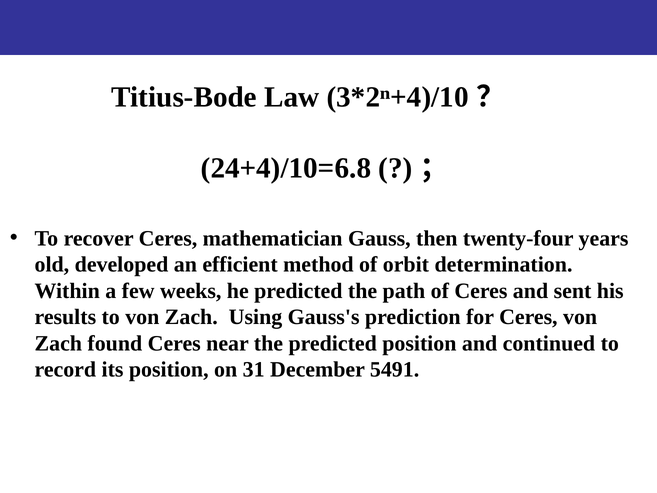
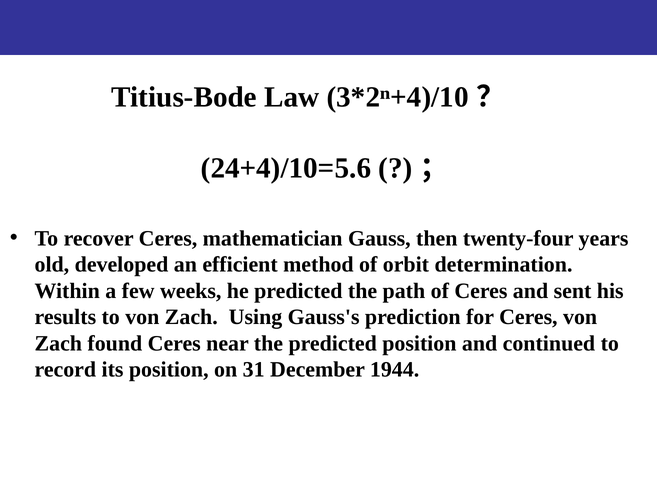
24+4)/10=6.8: 24+4)/10=6.8 -> 24+4)/10=5.6 (286, 168)
5491: 5491 -> 1944 (395, 370)
